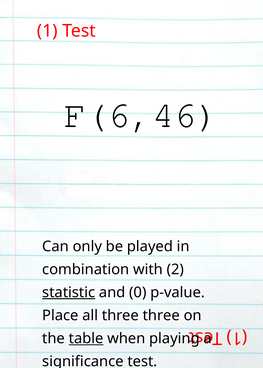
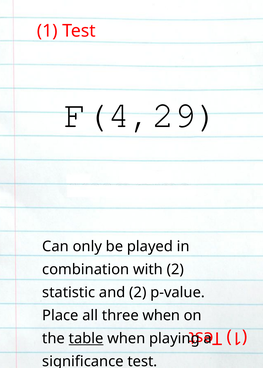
F(6,46: F(6,46 -> F(4,29 (141, 115)
statistic underline: present -> none (69, 292)
and 0: 0 -> 2 (138, 292)
three three: three -> when (161, 315)
